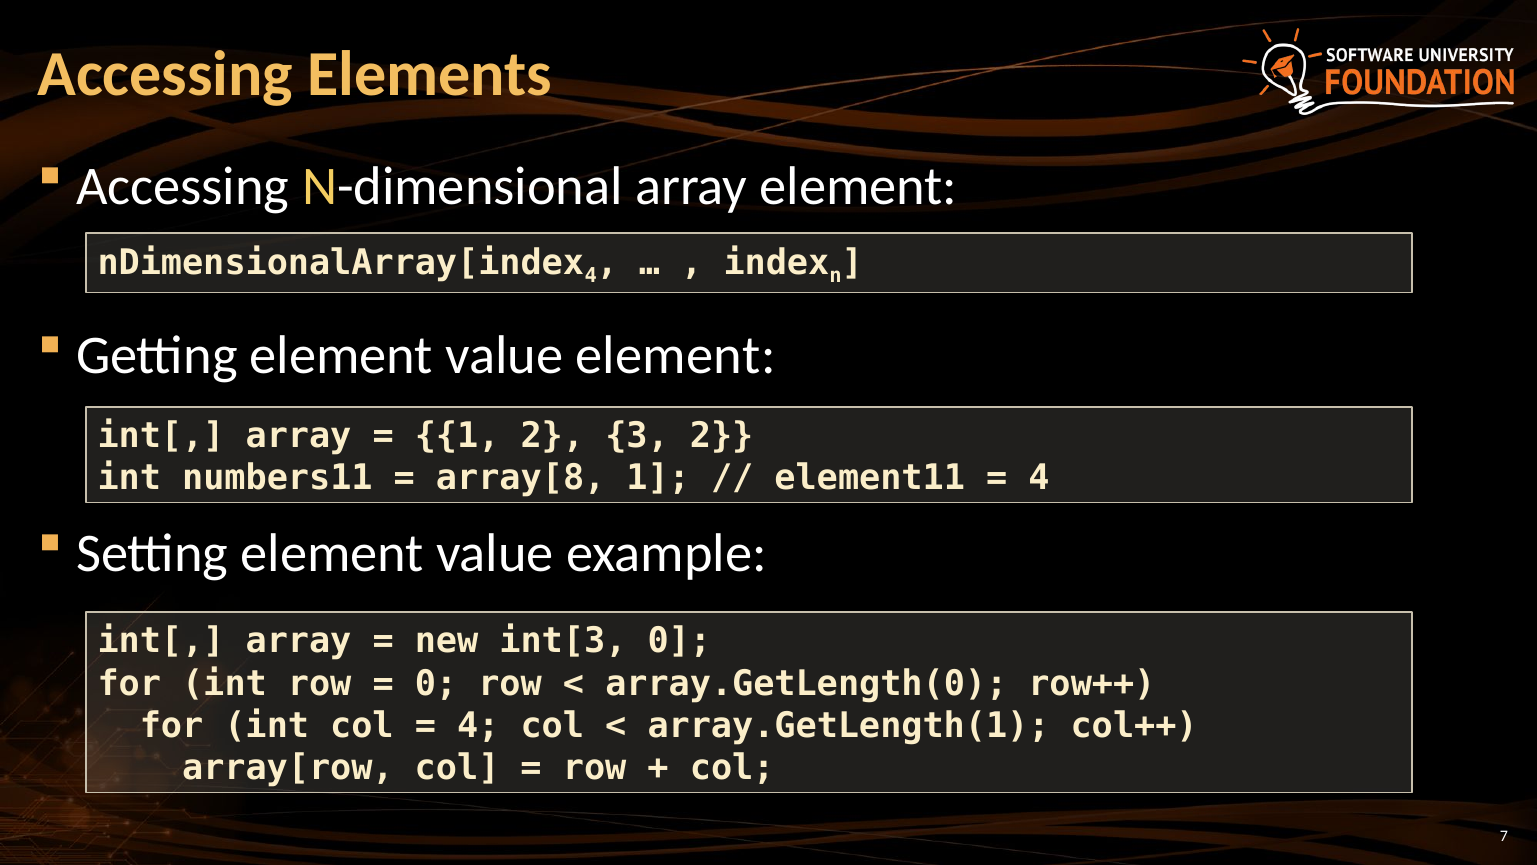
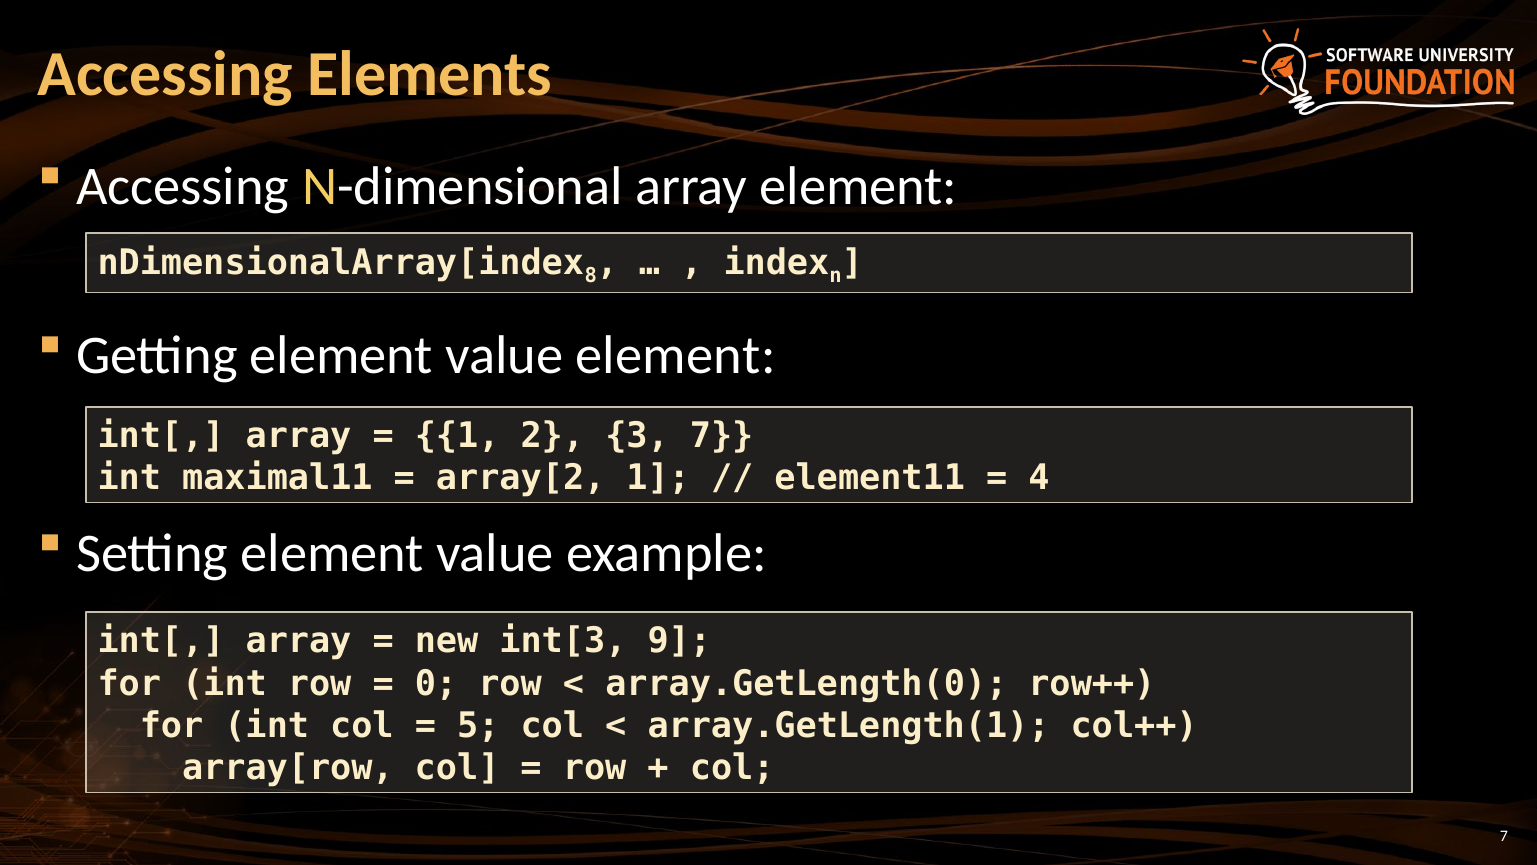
4: 4 -> 8 (591, 276)
3 2: 2 -> 7 (722, 436)
numbers11: numbers11 -> maximal11 (277, 478)
array[8: array[8 -> array[2 (521, 478)
int[3 0: 0 -> 9 (679, 641)
4: 4 -> 5 (478, 726)
